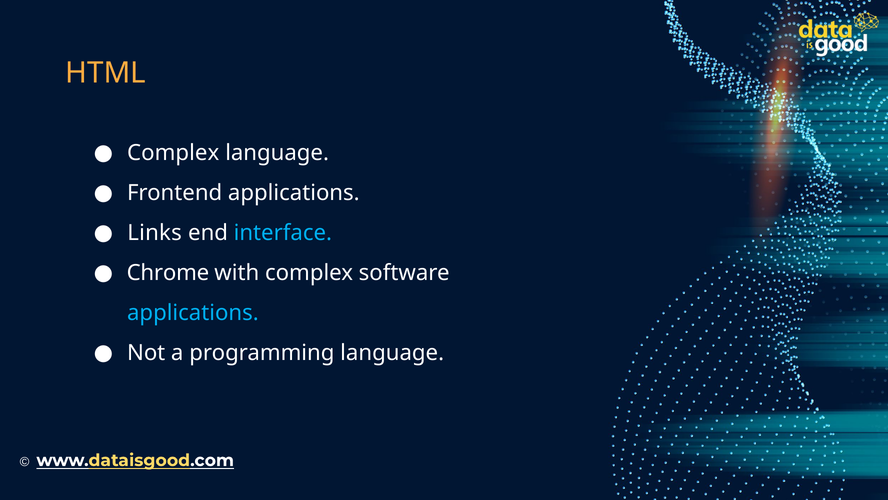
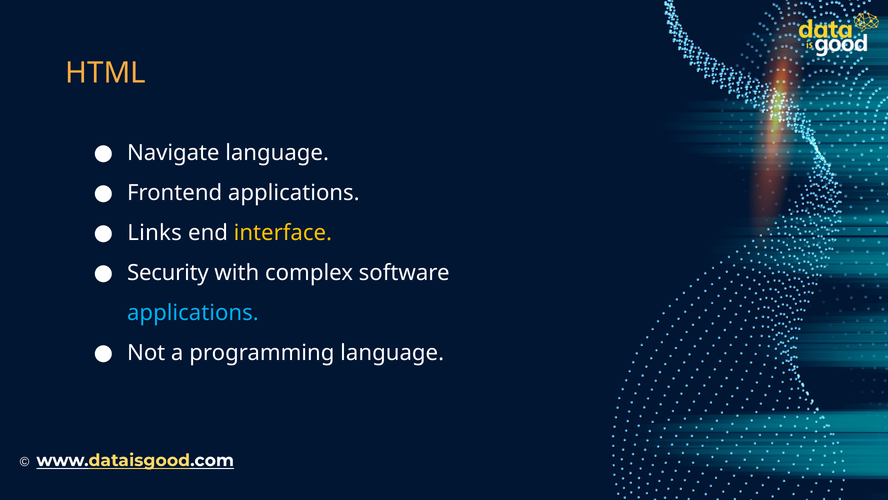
Complex: Complex -> Navigate (173, 153)
interface colour: light blue -> yellow (283, 233)
Chrome: Chrome -> Security (168, 273)
